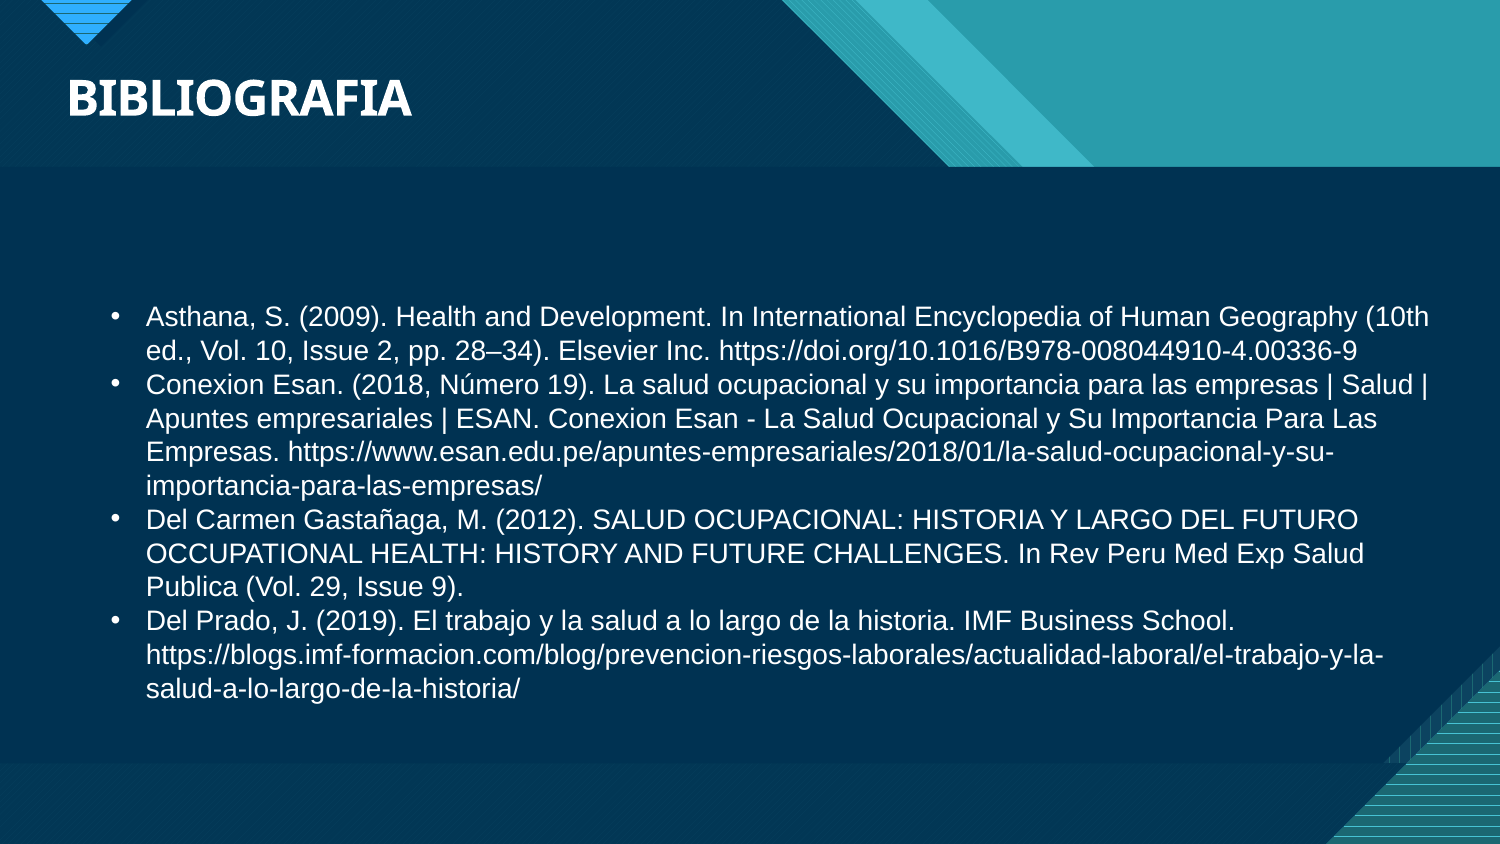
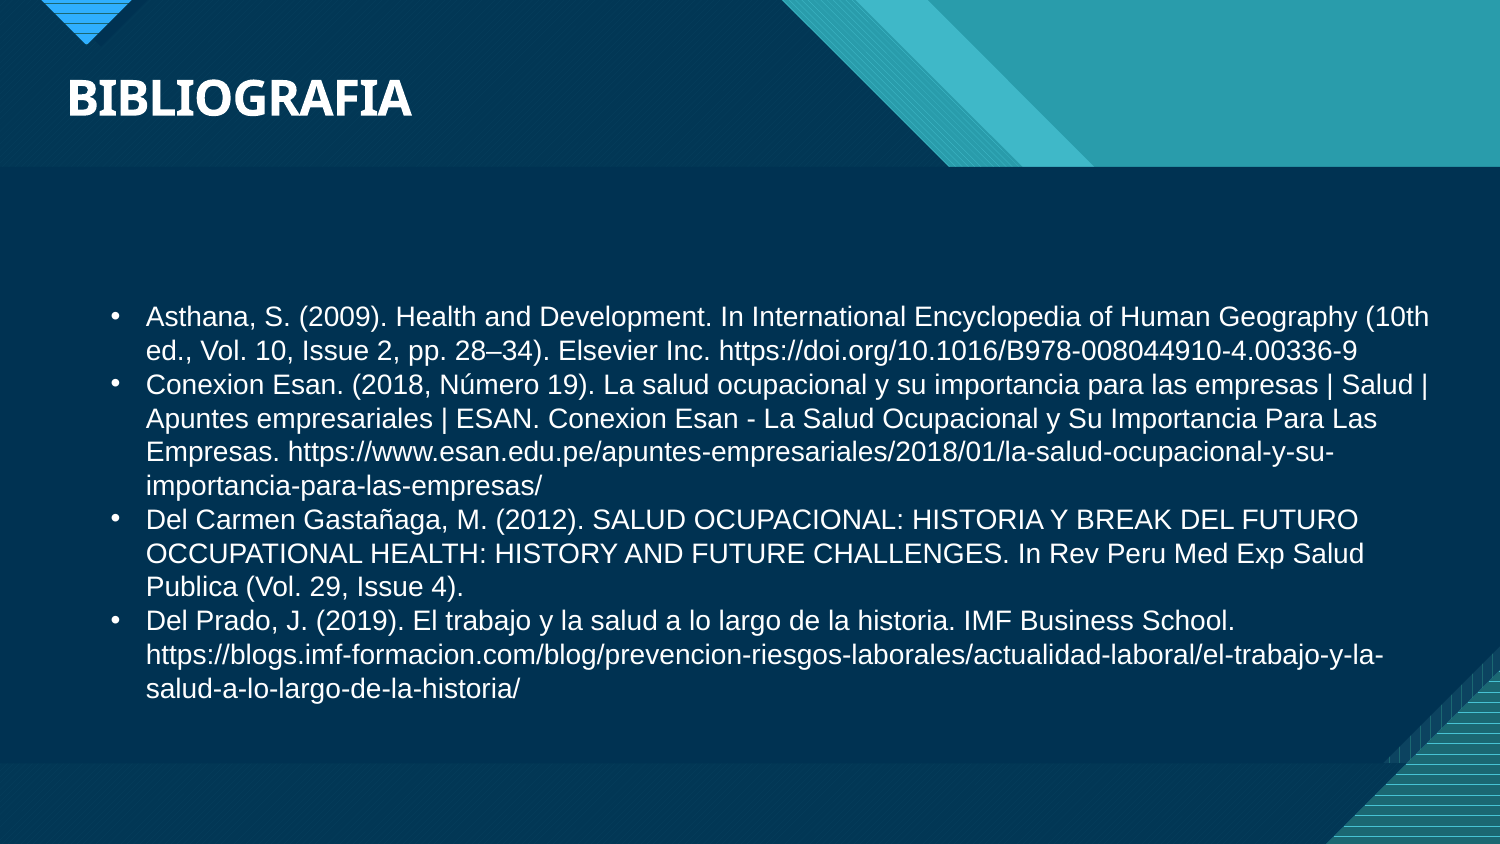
Y LARGO: LARGO -> BREAK (1124, 520)
9: 9 -> 4 (448, 587)
